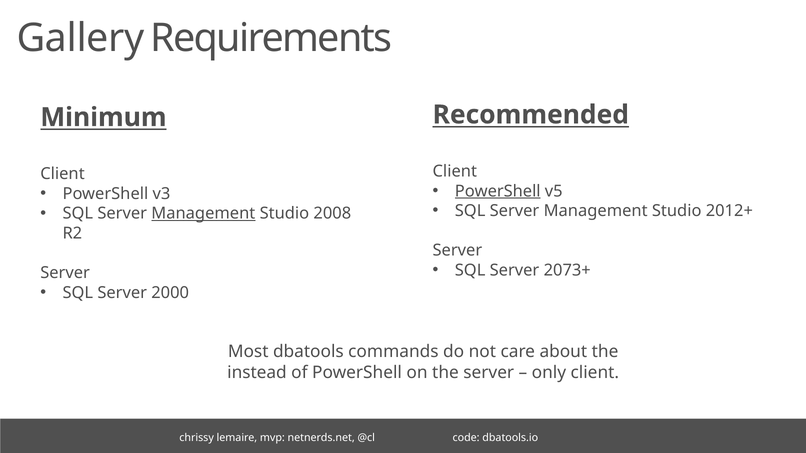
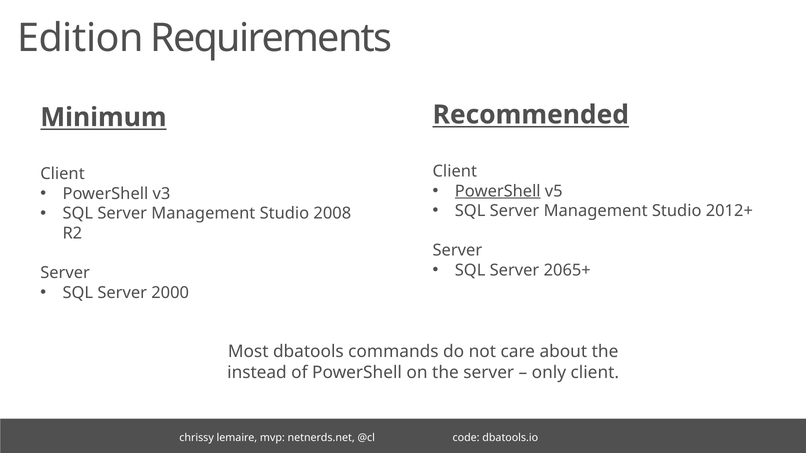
Gallery: Gallery -> Edition (80, 38)
Management underline: present -> none (203, 213)
2073+: 2073+ -> 2065+ (567, 270)
